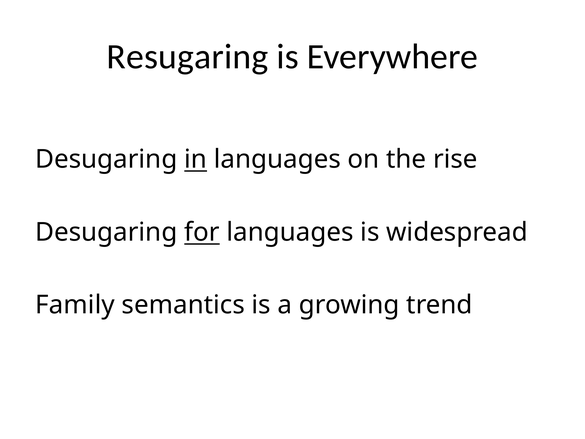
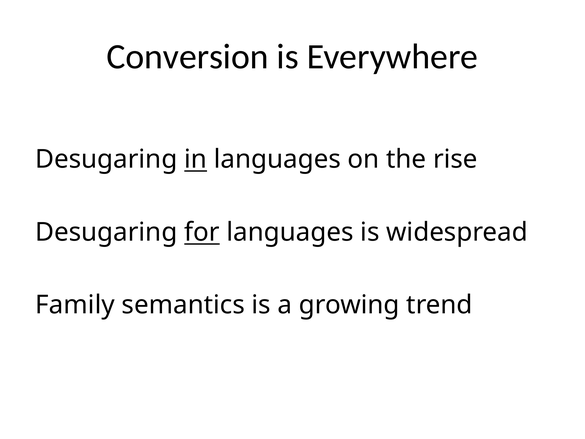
Resugaring: Resugaring -> Conversion (188, 57)
